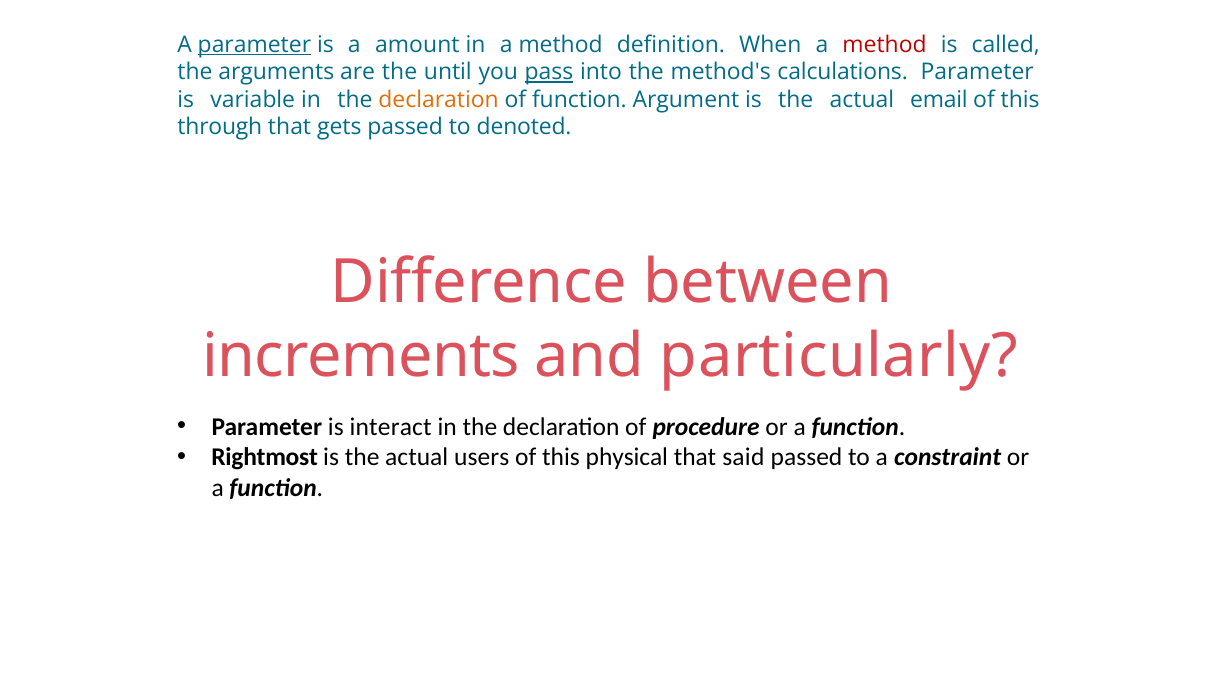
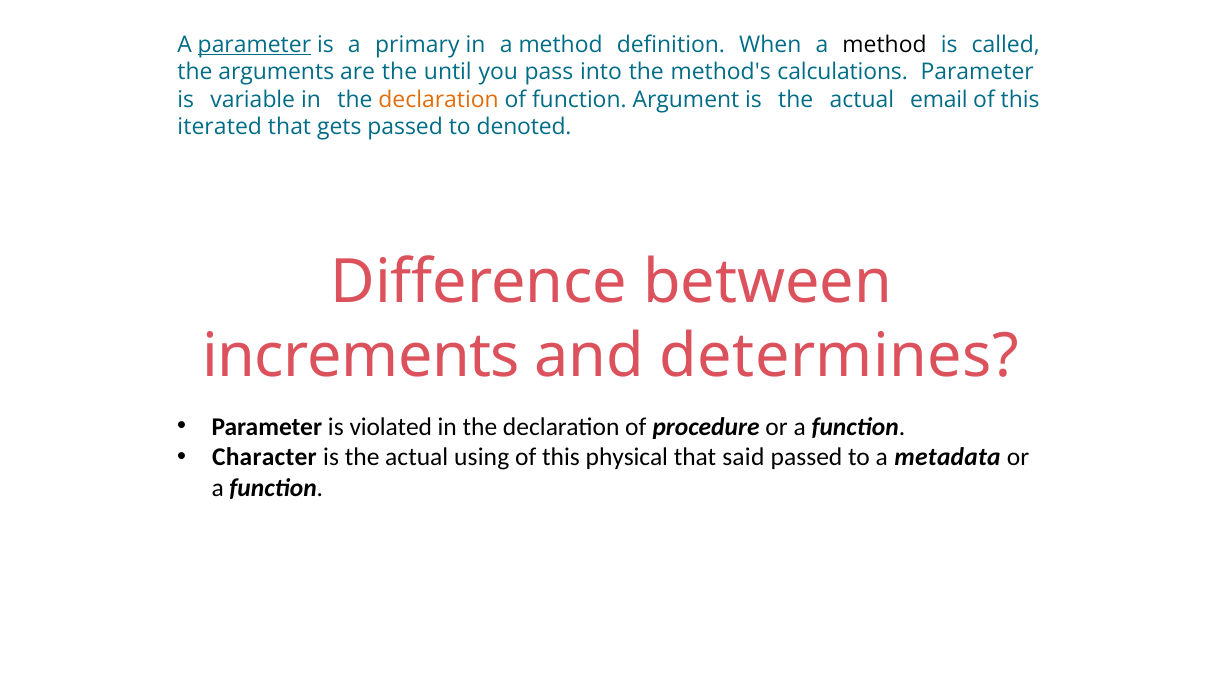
amount: amount -> primary (417, 45)
method colour: red -> black (885, 45)
pass underline: present -> none (549, 72)
through: through -> iterated (220, 127)
particularly: particularly -> determines (839, 356)
interact: interact -> violated (391, 427)
Rightmost: Rightmost -> Character (264, 457)
users: users -> using (482, 457)
constraint: constraint -> metadata (948, 457)
